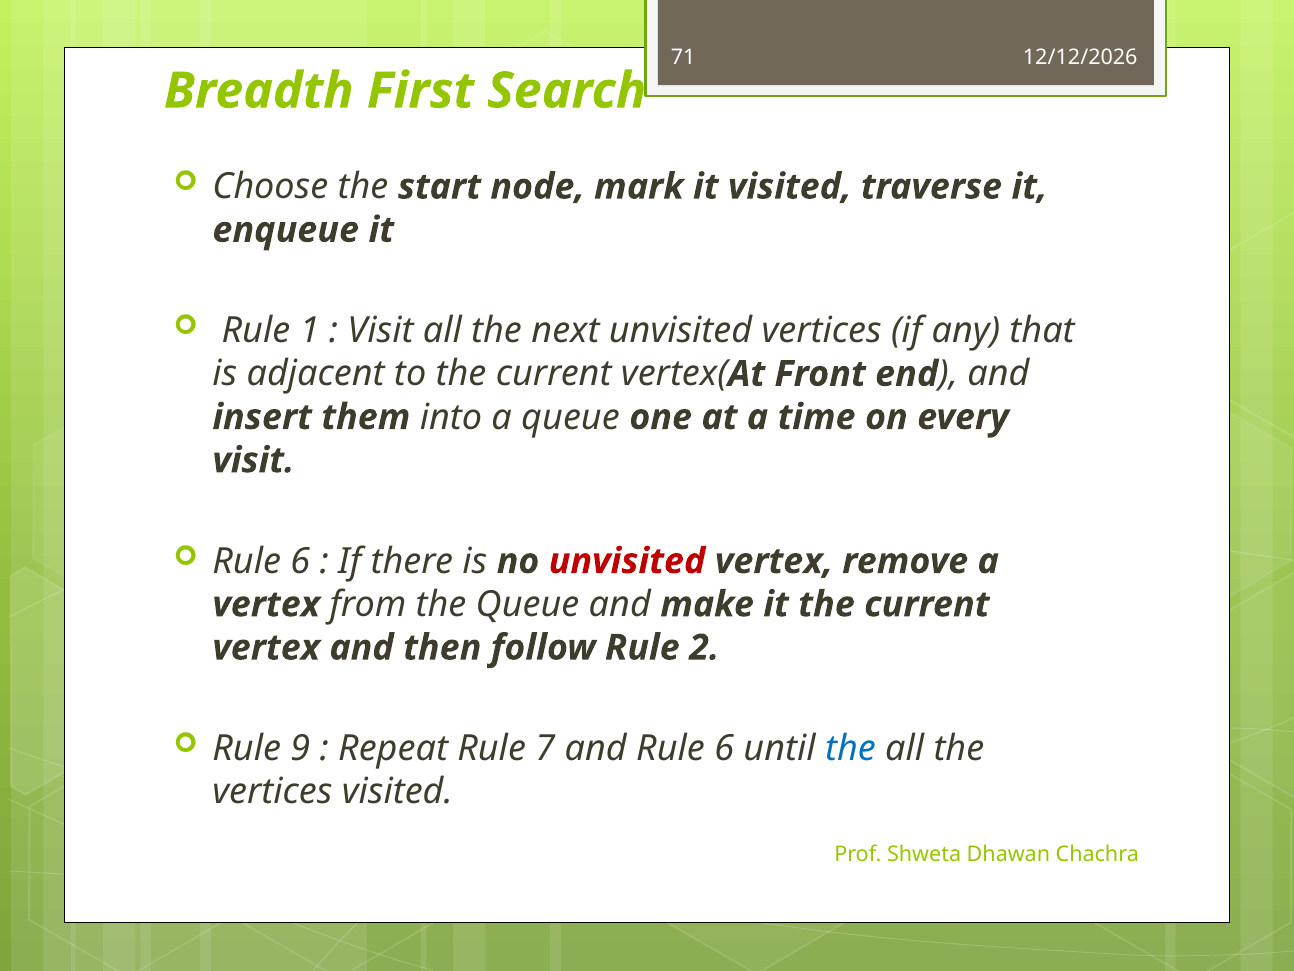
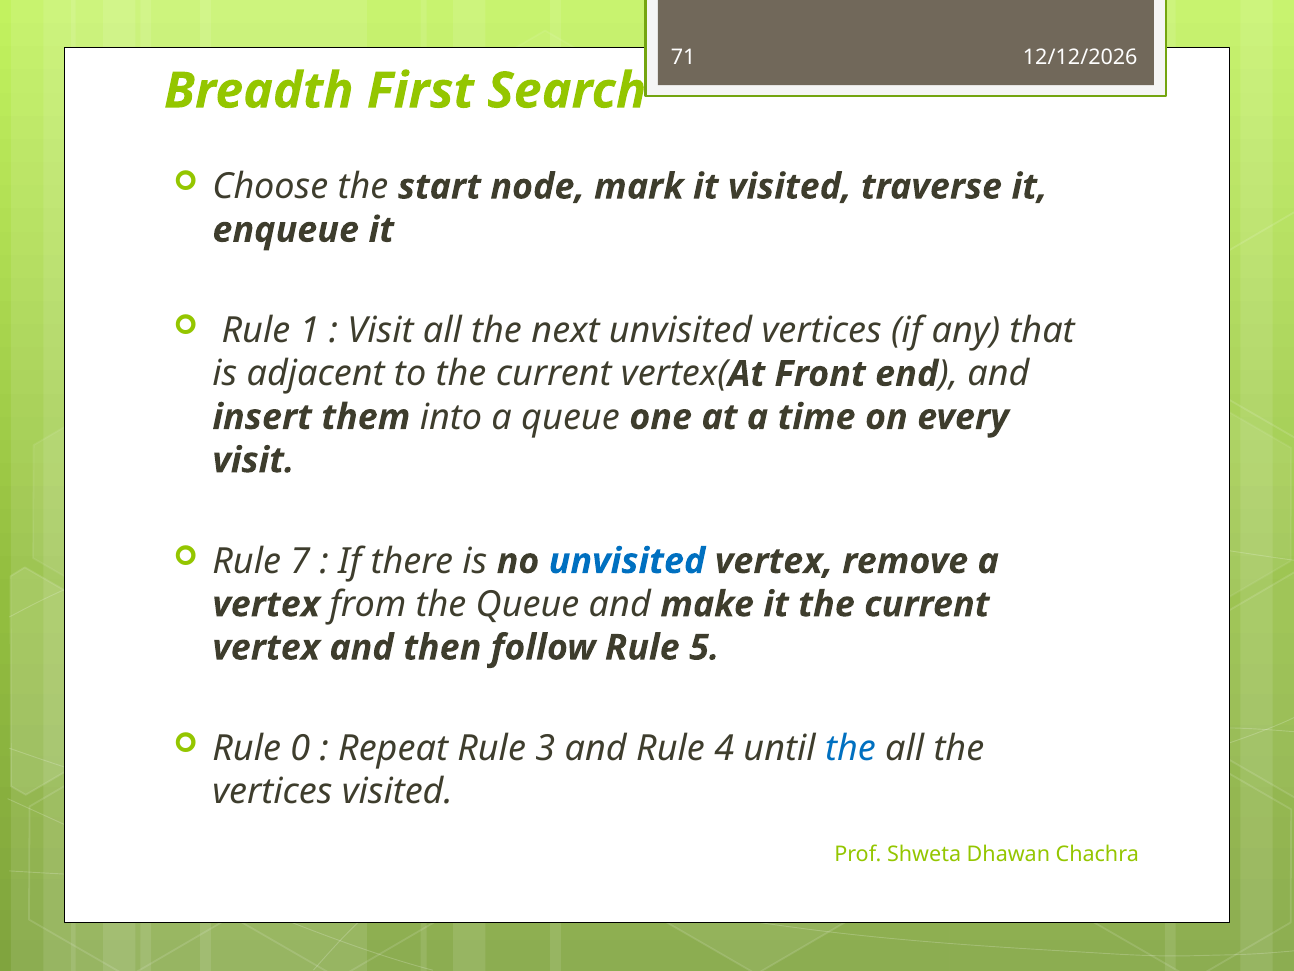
6: 6 -> 7 (300, 561)
unvisited colour: red -> blue (627, 561)
2: 2 -> 5 (704, 647)
9: 9 -> 0 (300, 748)
7: 7 -> 3 (545, 748)
and Rule 6: 6 -> 4 (724, 748)
